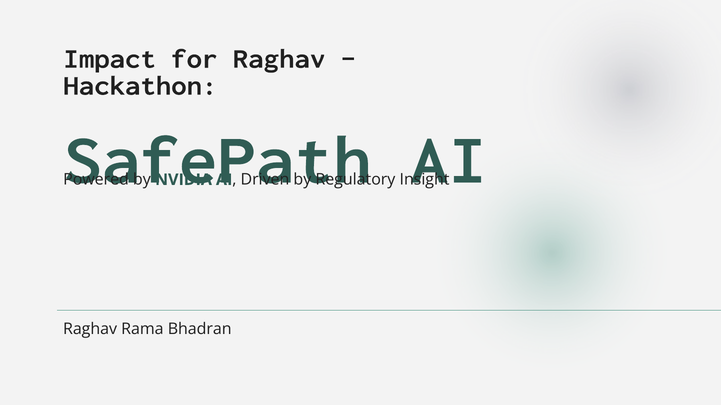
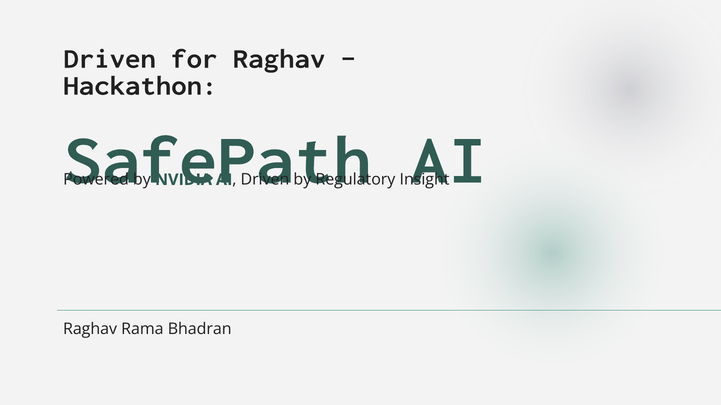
Impact: Impact -> Driven (110, 59)
